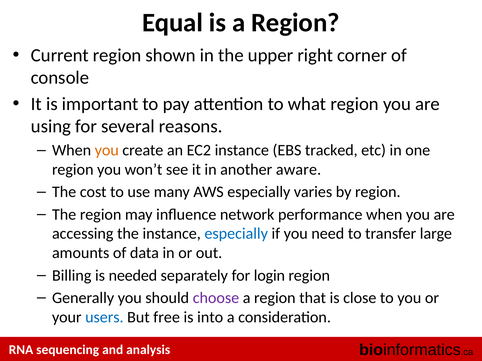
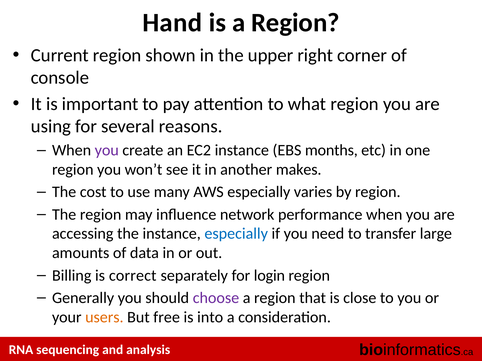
Equal: Equal -> Hand (172, 23)
you colour: orange -> purple (107, 150)
tracked: tracked -> months (331, 150)
aware: aware -> makes (299, 170)
needed: needed -> correct (133, 276)
users colour: blue -> orange (104, 318)
